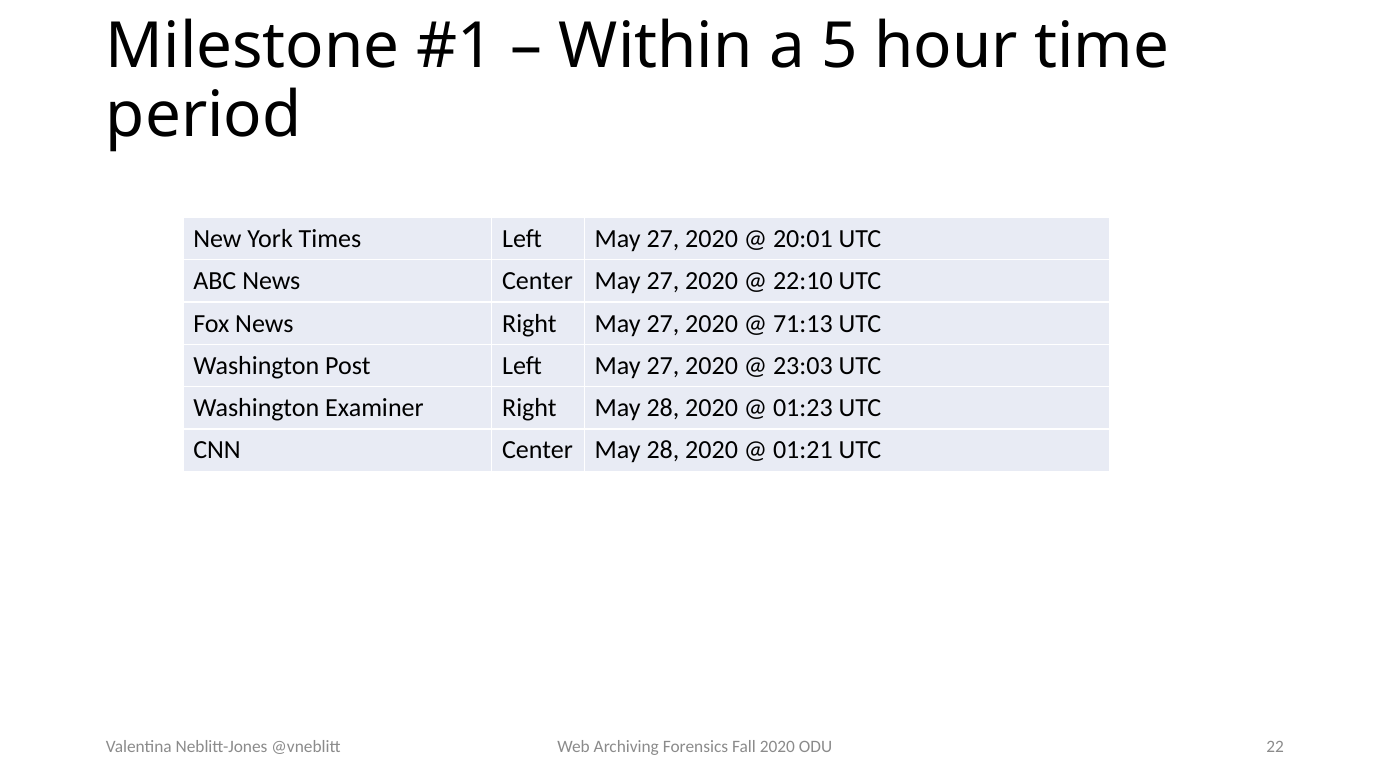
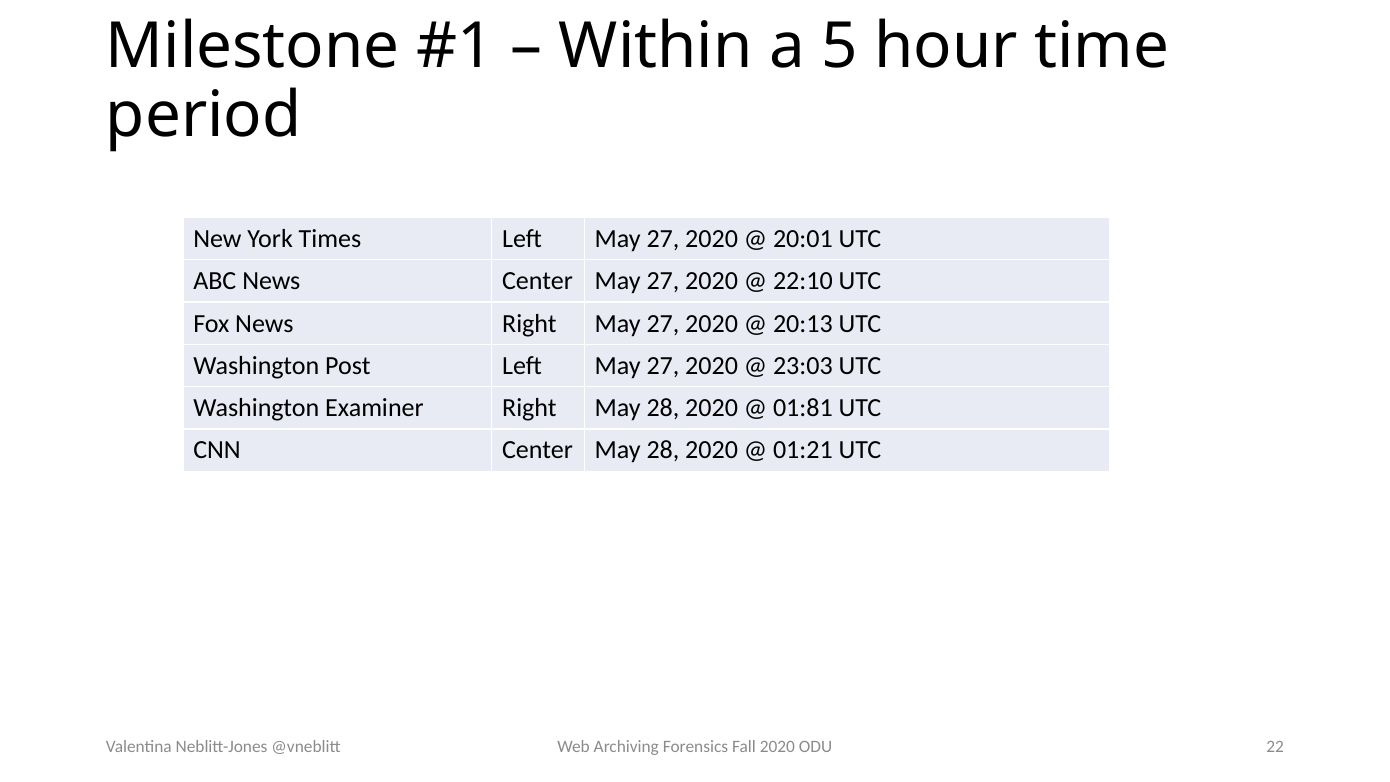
71:13: 71:13 -> 20:13 (803, 323)
01:23: 01:23 -> 01:81 (803, 408)
